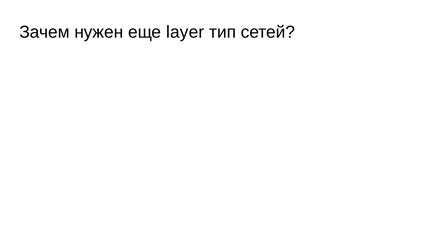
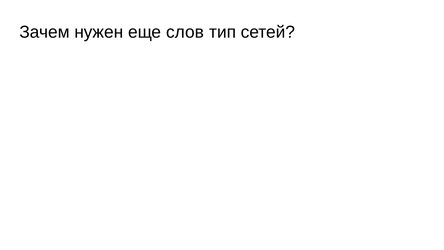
layer: layer -> слов (185, 32)
